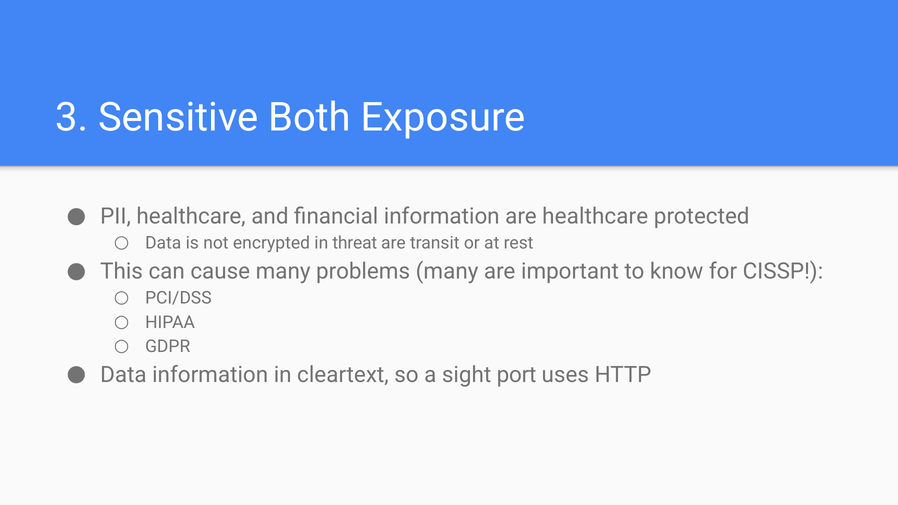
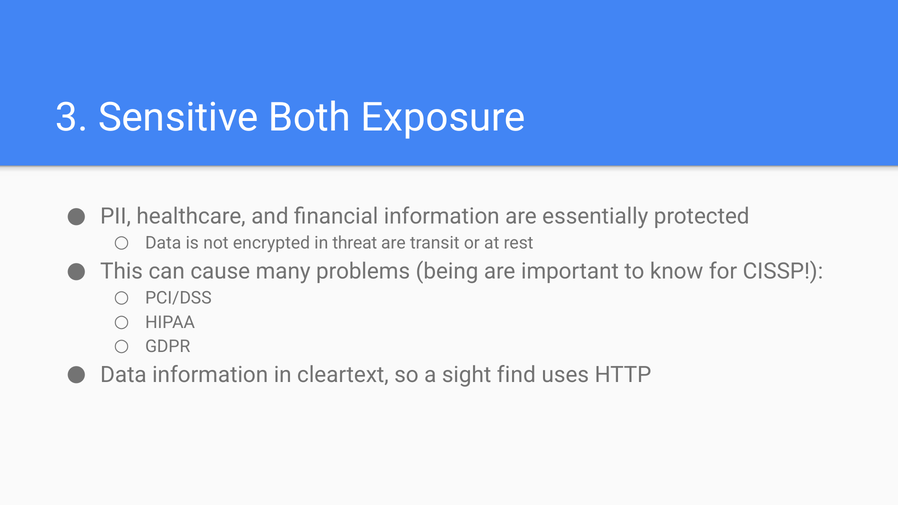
are healthcare: healthcare -> essentially (595, 217)
problems many: many -> being (447, 272)
port: port -> find (516, 375)
